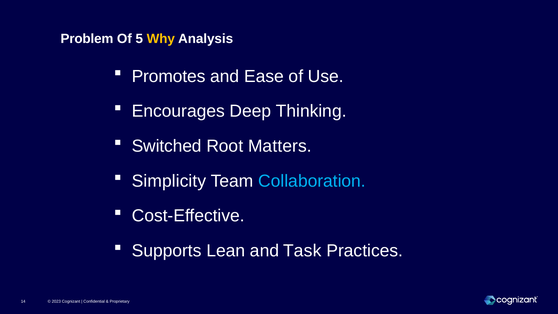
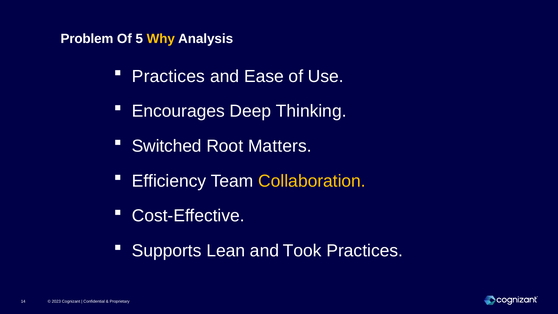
Promotes: Promotes -> Practices (168, 76)
Simplicity: Simplicity -> Efficiency (169, 181)
Collaboration colour: light blue -> yellow (312, 181)
Task: Task -> Took (302, 251)
